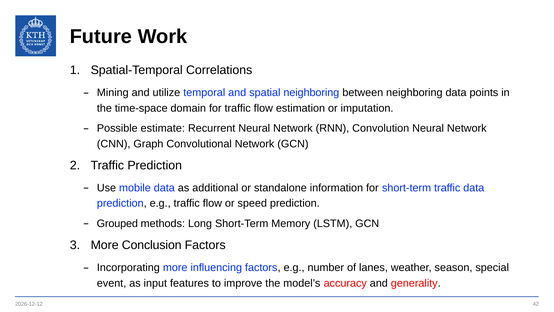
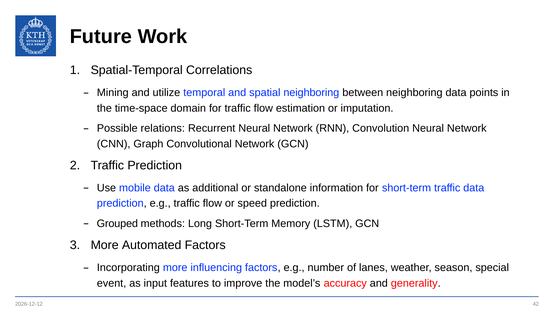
estimate: estimate -> relations (163, 128)
Conclusion: Conclusion -> Automated (152, 245)
